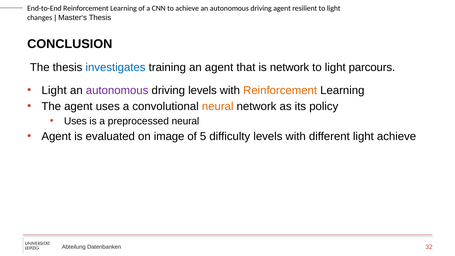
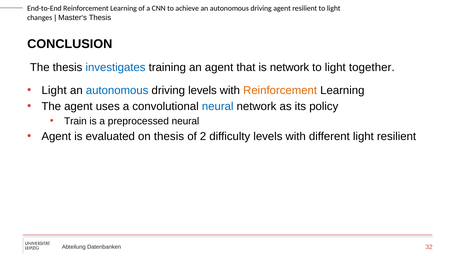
parcours: parcours -> together (372, 67)
autonomous colour: purple -> blue (117, 90)
neural colour: orange -> blue (218, 106)
Uses: Uses -> Train (75, 121)
on image: image -> thesis (169, 136)
5: 5 -> 2 (203, 136)
light achieve: achieve -> resilient (397, 136)
